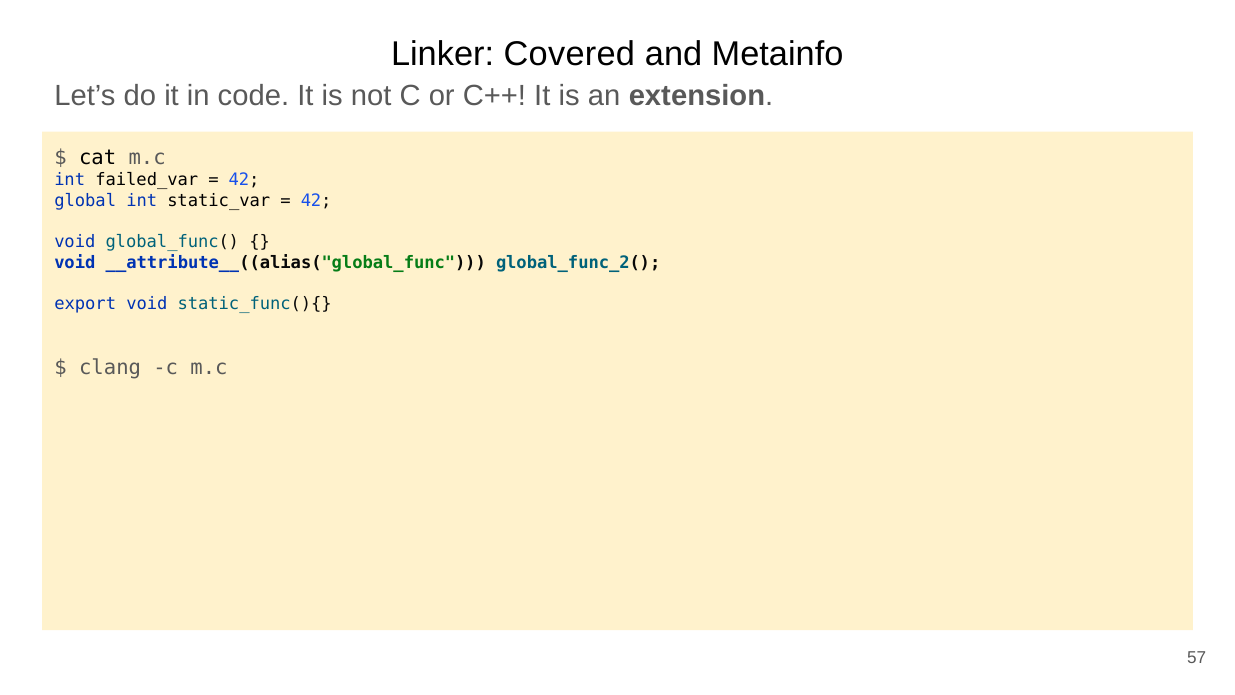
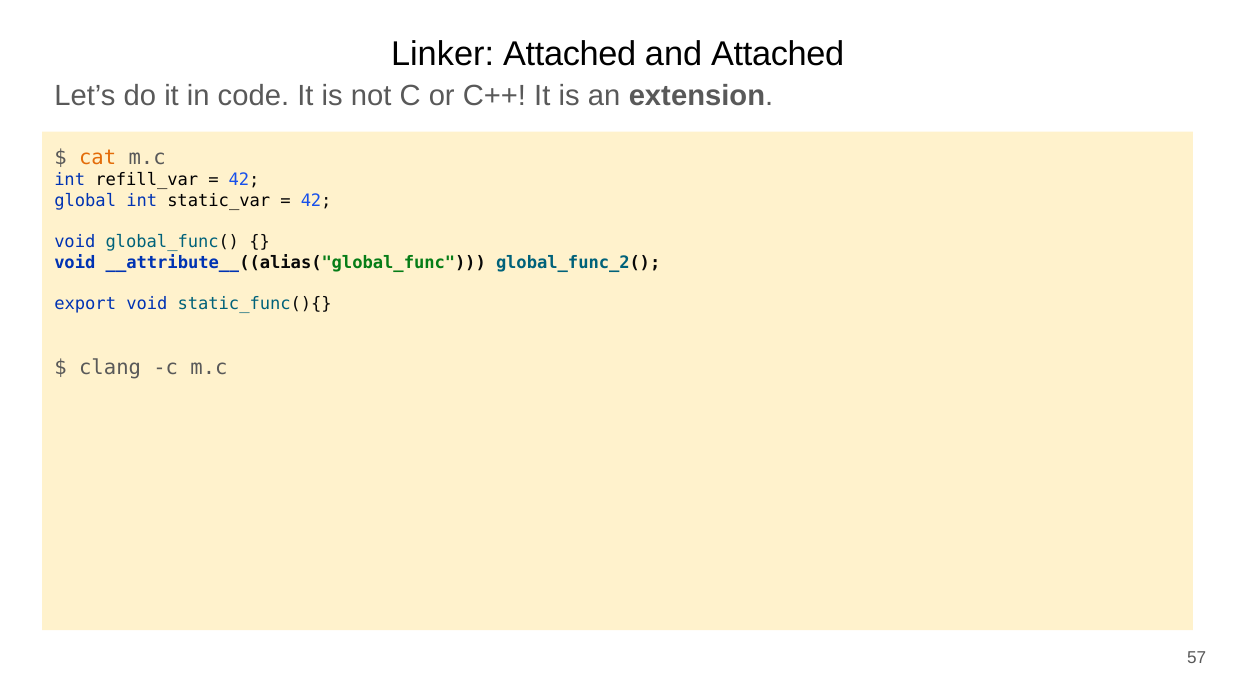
Linker Covered: Covered -> Attached (570, 54)
and Metainfo: Metainfo -> Attached (778, 54)
cat colour: black -> orange (98, 158)
failed_var: failed_var -> refill_var (147, 180)
